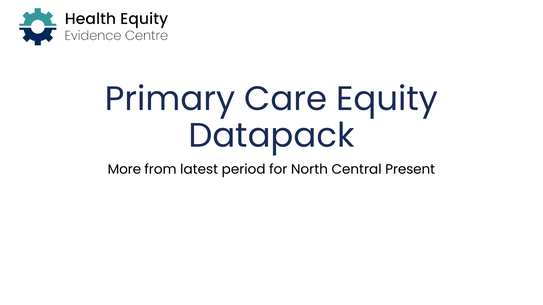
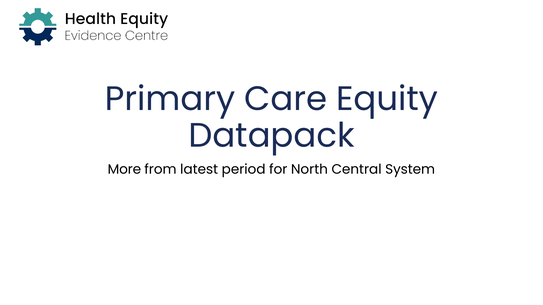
Present: Present -> System (410, 170)
